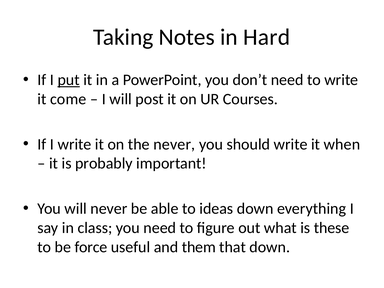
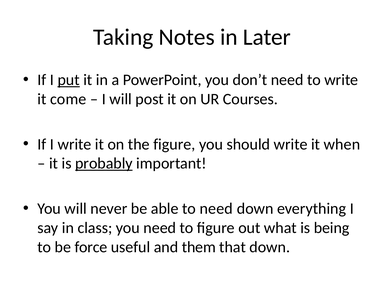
Hard: Hard -> Later (267, 37)
the never: never -> figure (174, 144)
probably underline: none -> present (104, 163)
to ideas: ideas -> need (216, 209)
these: these -> being (332, 228)
